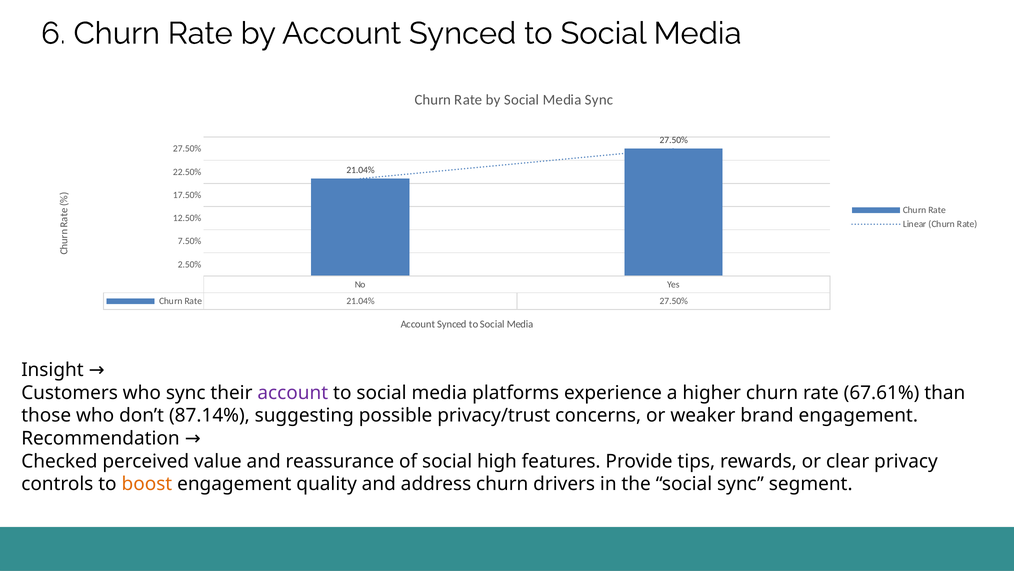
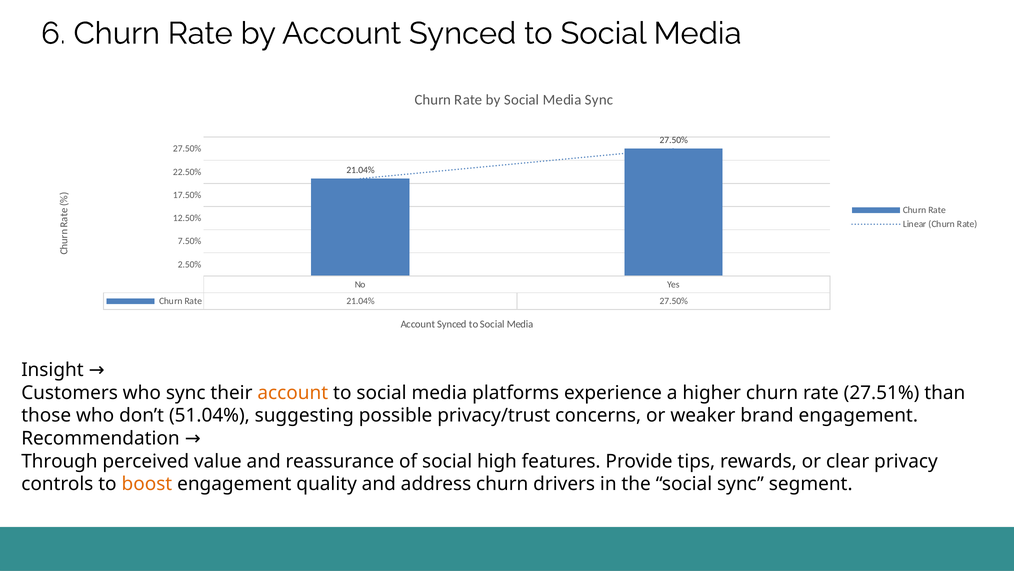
account colour: purple -> orange (293, 392)
67.61%: 67.61% -> 27.51% (882, 392)
87.14%: 87.14% -> 51.04% (209, 415)
Checked: Checked -> Through (59, 461)
